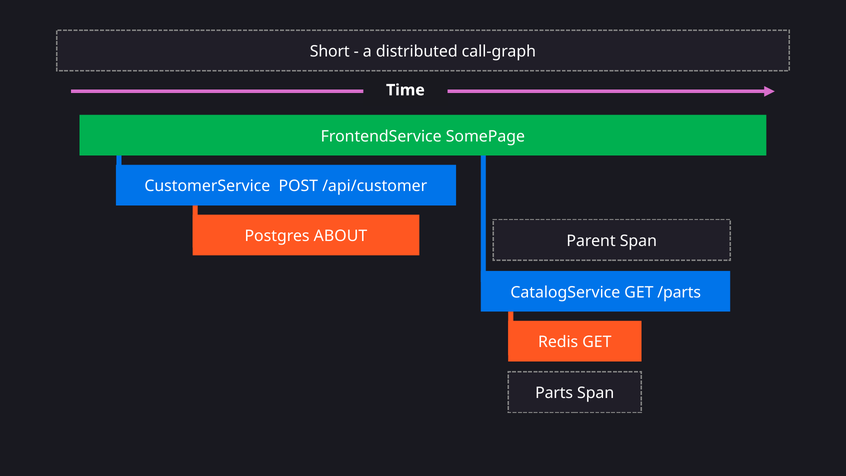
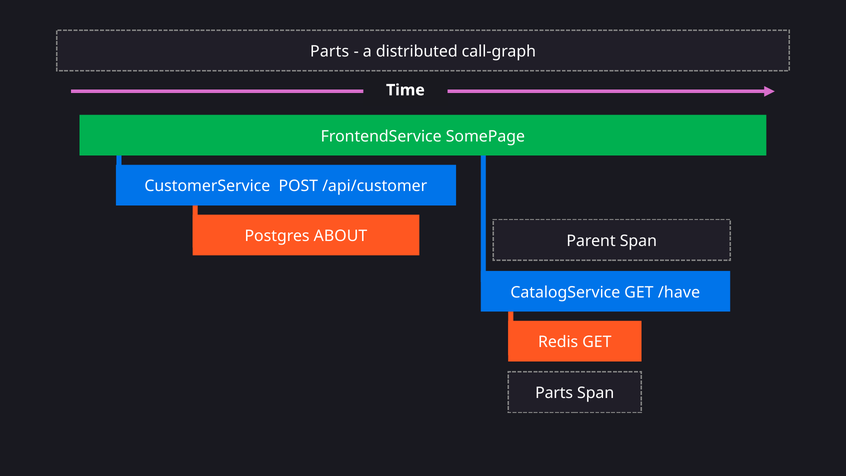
Short: Short -> Parts (330, 52)
/parts: /parts -> /have (679, 292)
